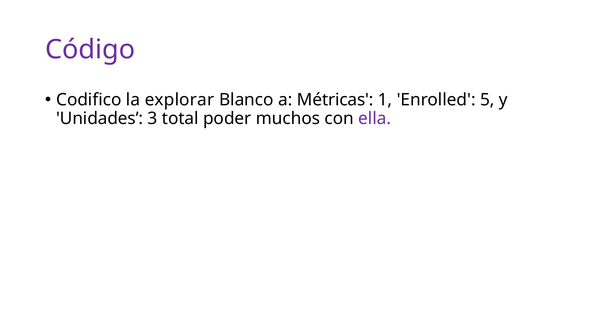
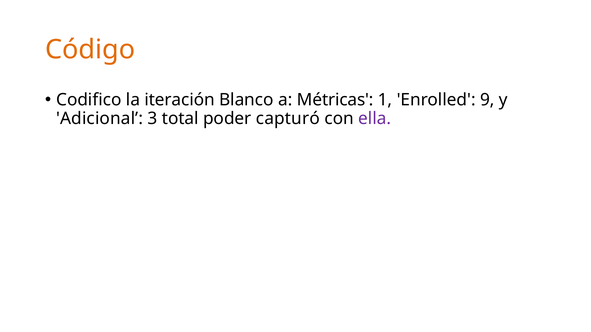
Código colour: purple -> orange (90, 50)
explorar: explorar -> iteración (180, 100)
5: 5 -> 9 (487, 100)
Unidades: Unidades -> Adicional (100, 119)
muchos: muchos -> capturó (288, 119)
